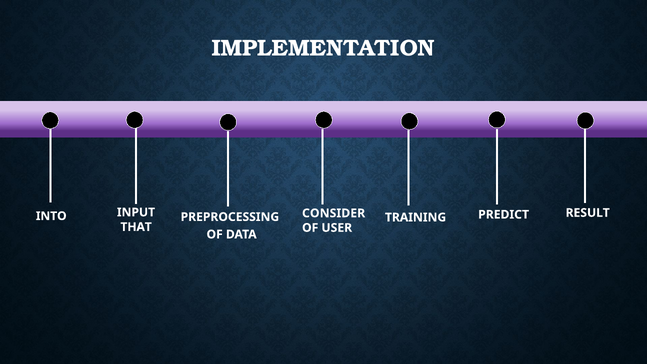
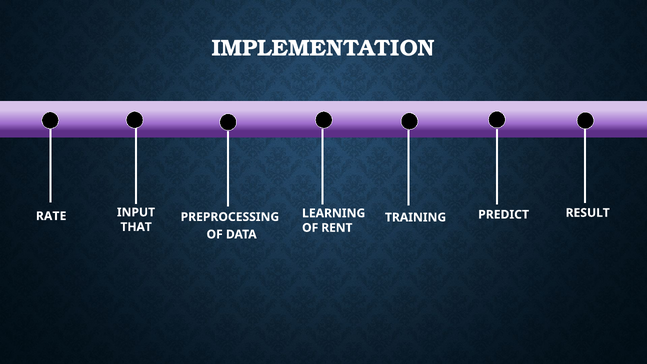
CONSIDER: CONSIDER -> LEARNING (334, 213)
INTO: INTO -> RATE (51, 216)
USER: USER -> RENT (337, 228)
